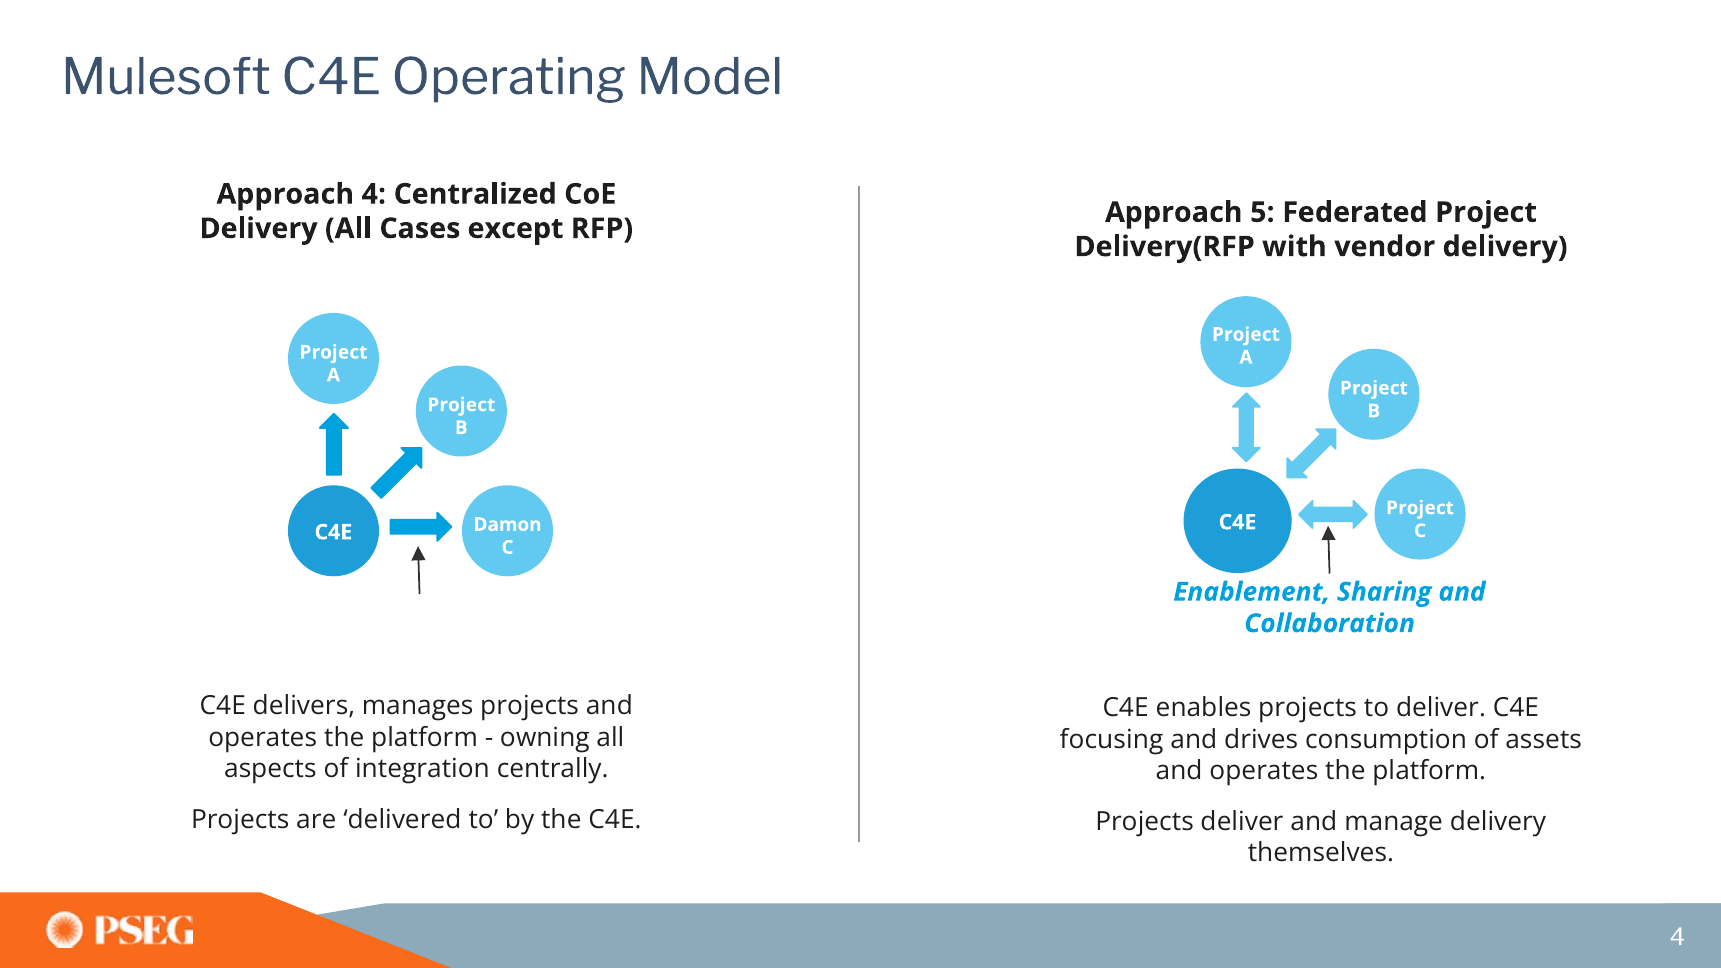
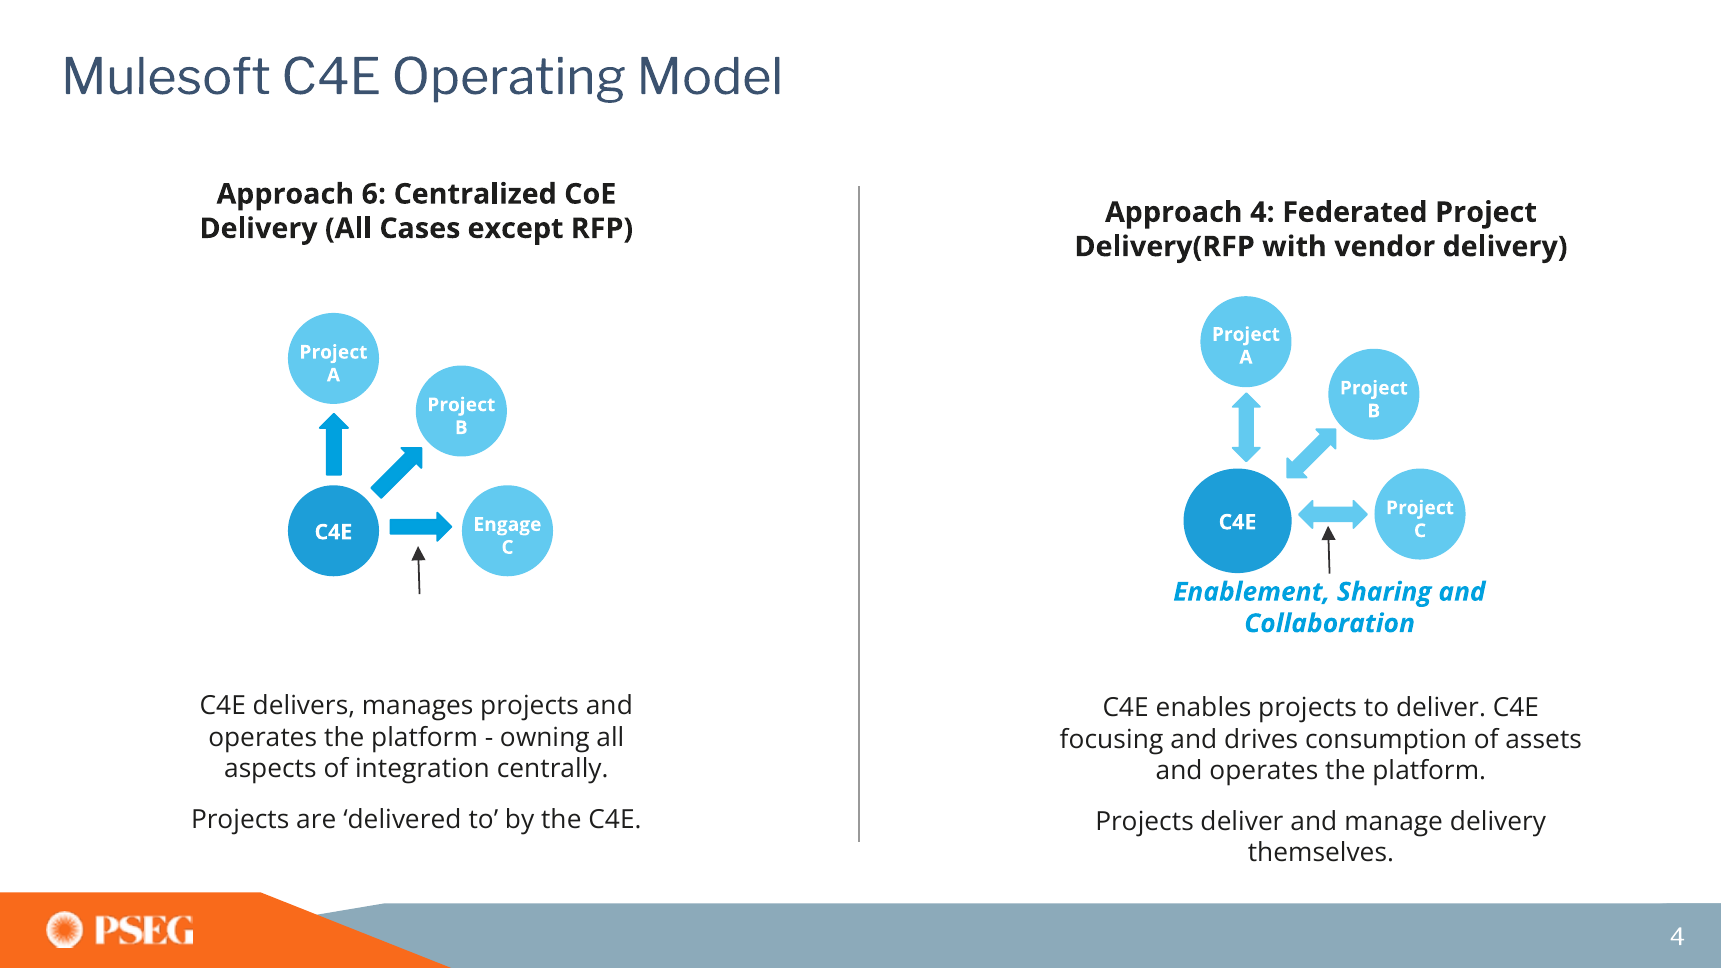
Approach 4: 4 -> 6 (374, 194)
Approach 5: 5 -> 4 (1262, 212)
Damon: Damon -> Engage (507, 525)
